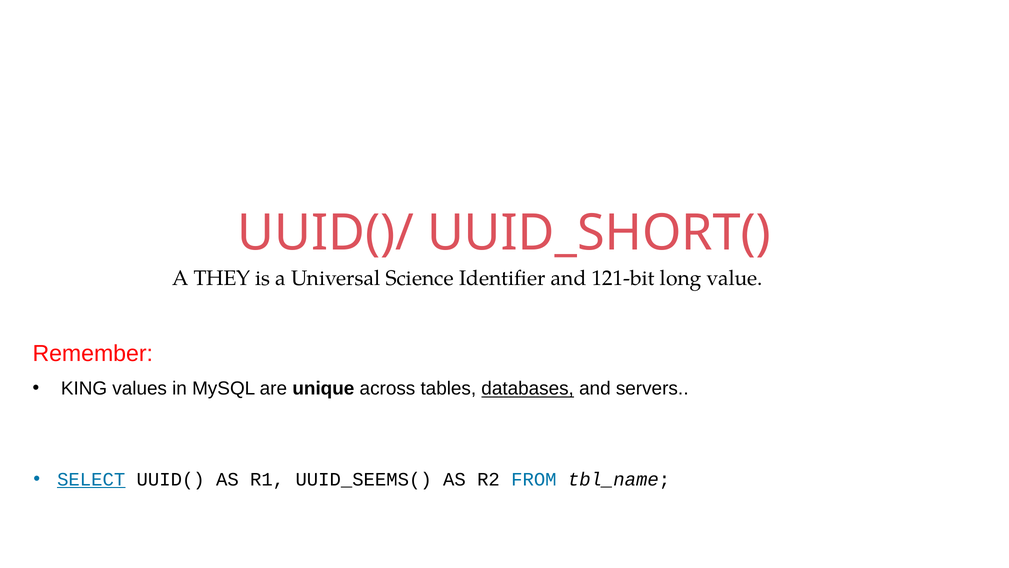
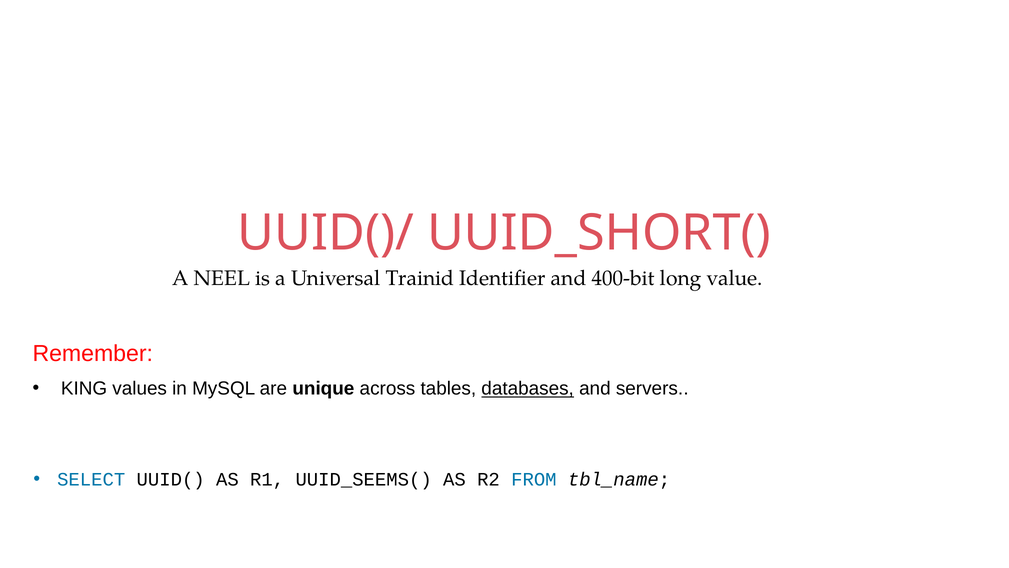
THEY: THEY -> NEEL (222, 278)
Science: Science -> Trainid (420, 278)
121-bit: 121-bit -> 400-bit (623, 278)
SELECT underline: present -> none (91, 479)
